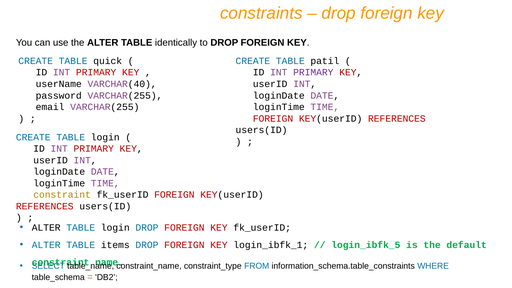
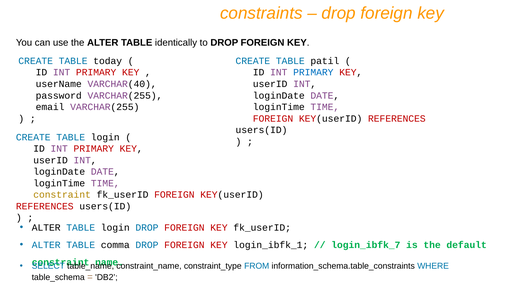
quick: quick -> today (108, 61)
PRIMARY colour: purple -> blue (313, 72)
items: items -> comma (115, 245)
login_ibfk_5: login_ibfk_5 -> login_ibfk_7 (366, 245)
